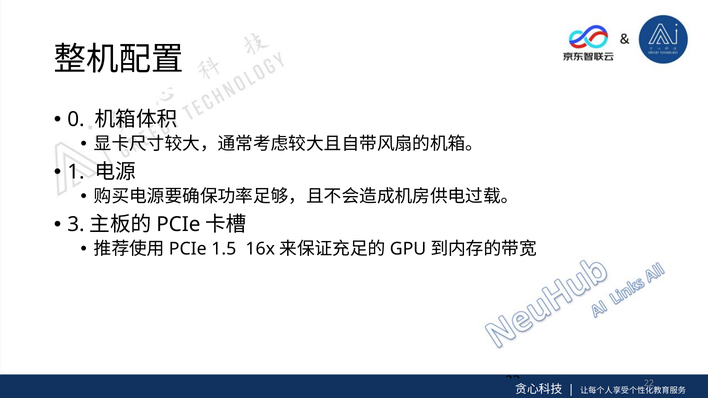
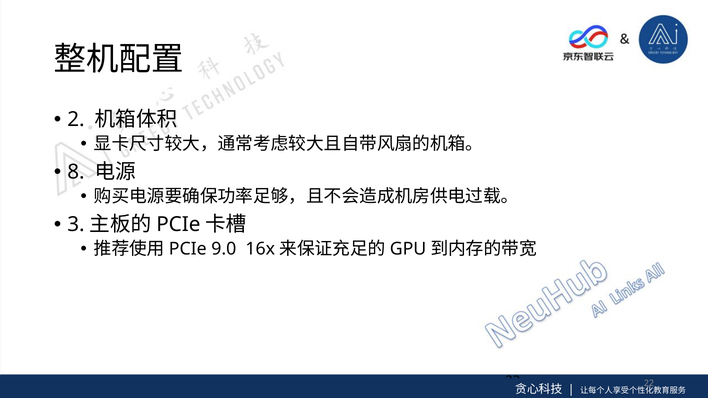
0: 0 -> 2 (76, 120)
1: 1 -> 8 (76, 172)
1.5: 1.5 -> 9.0 (224, 249)
